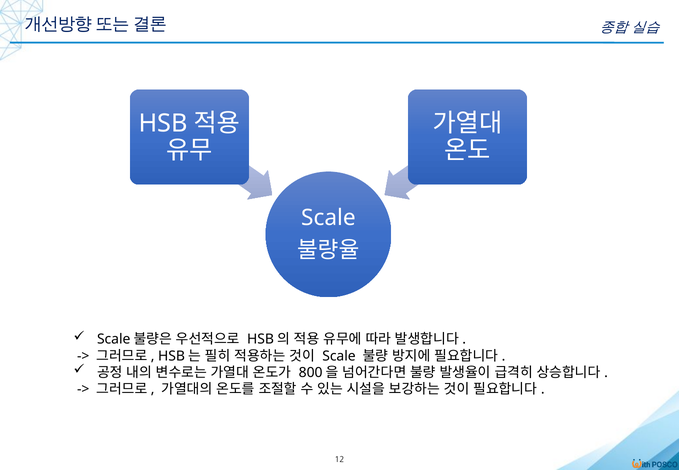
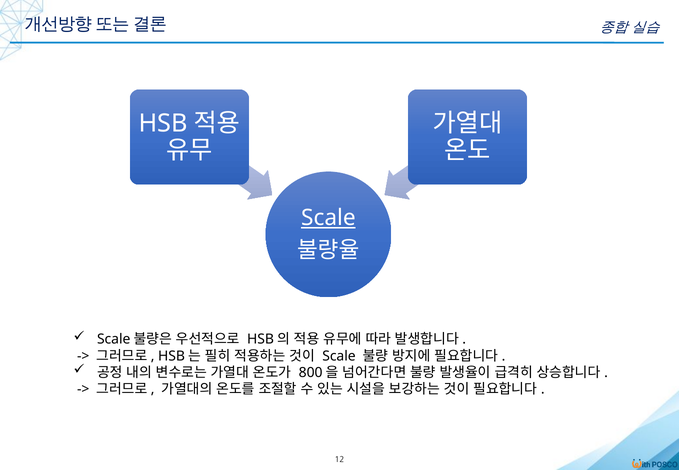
Scale underline: none -> present (328, 218)
